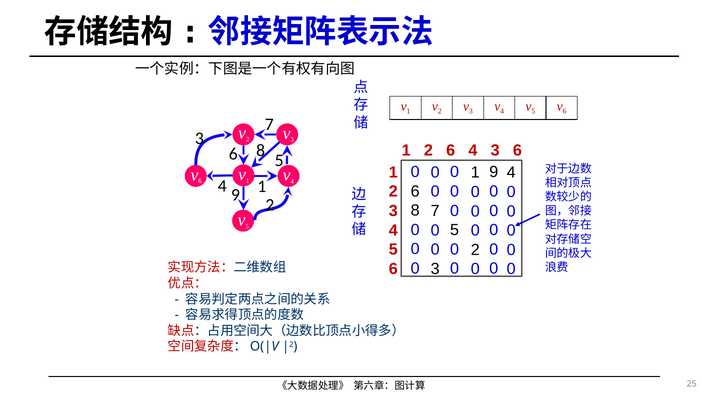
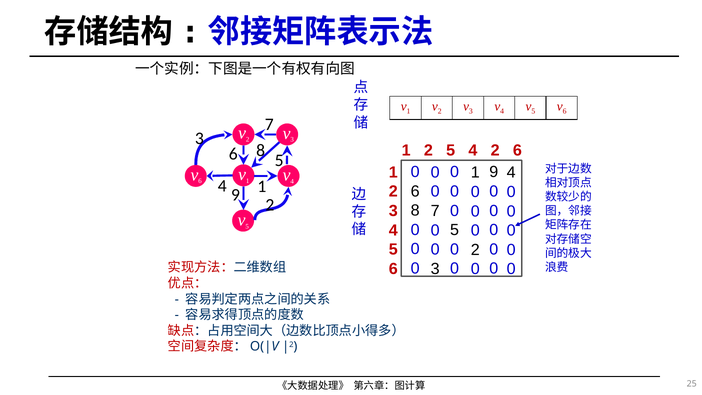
2 6: 6 -> 5 (451, 150)
4 3: 3 -> 2 (495, 150)
